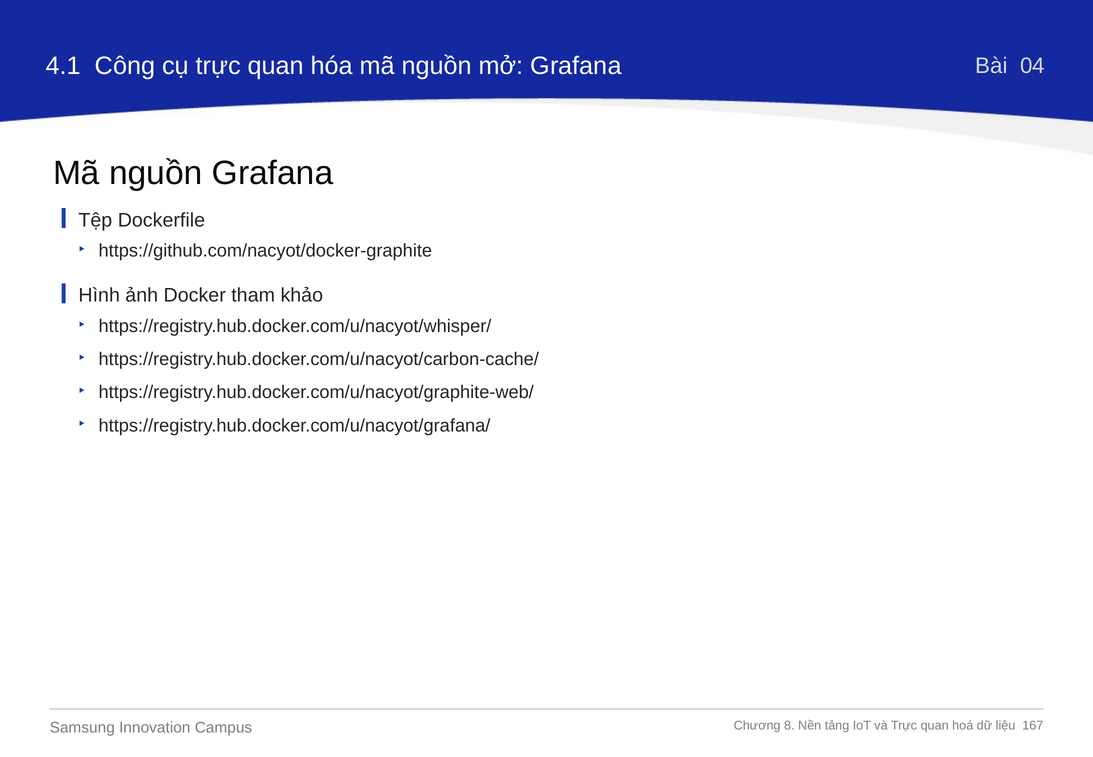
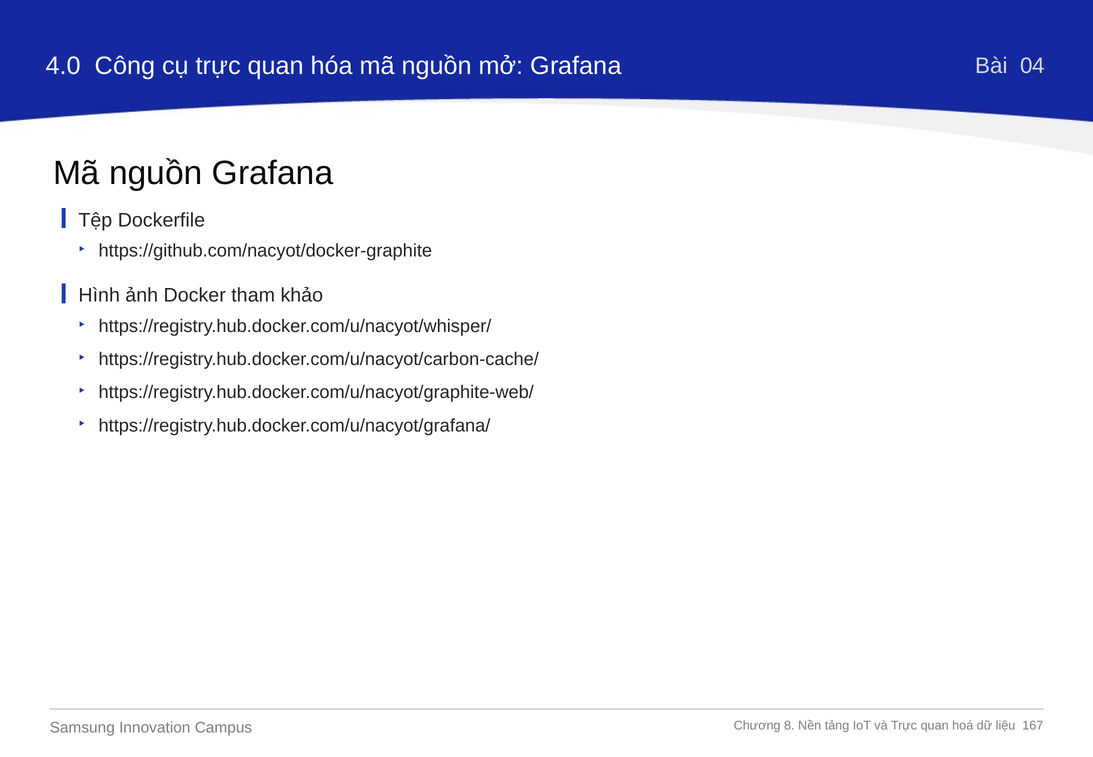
4.1: 4.1 -> 4.0 (63, 66)
